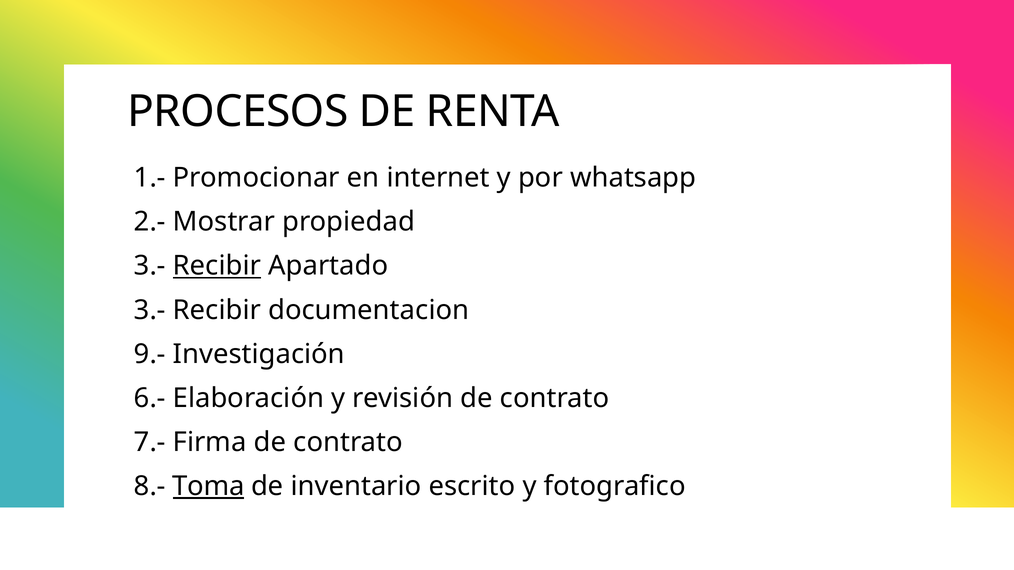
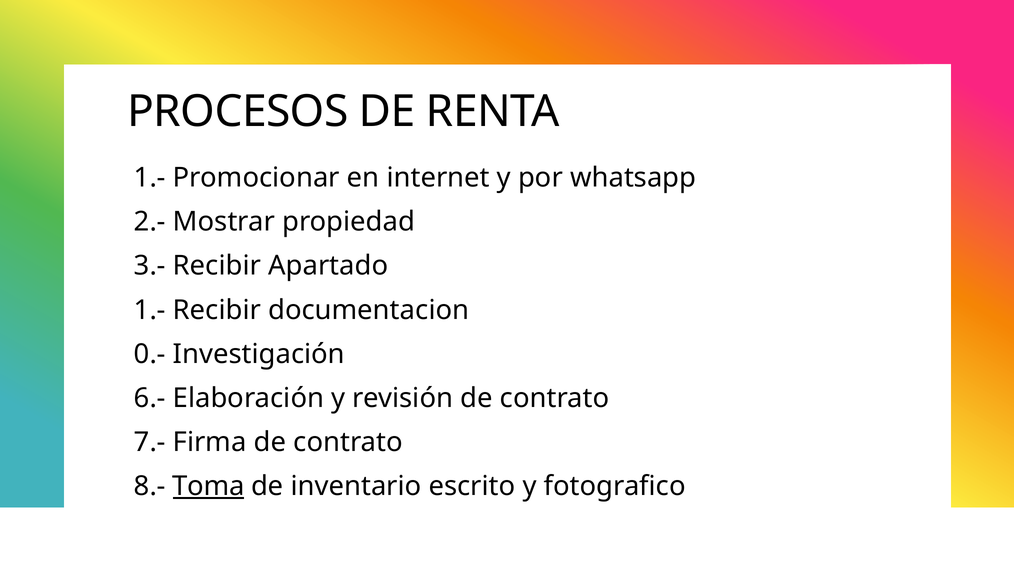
Recibir underline: present -> none (217, 266)
3.-: 3.- -> 1.- (150, 310)
9.-: 9.- -> 0.- (150, 354)
